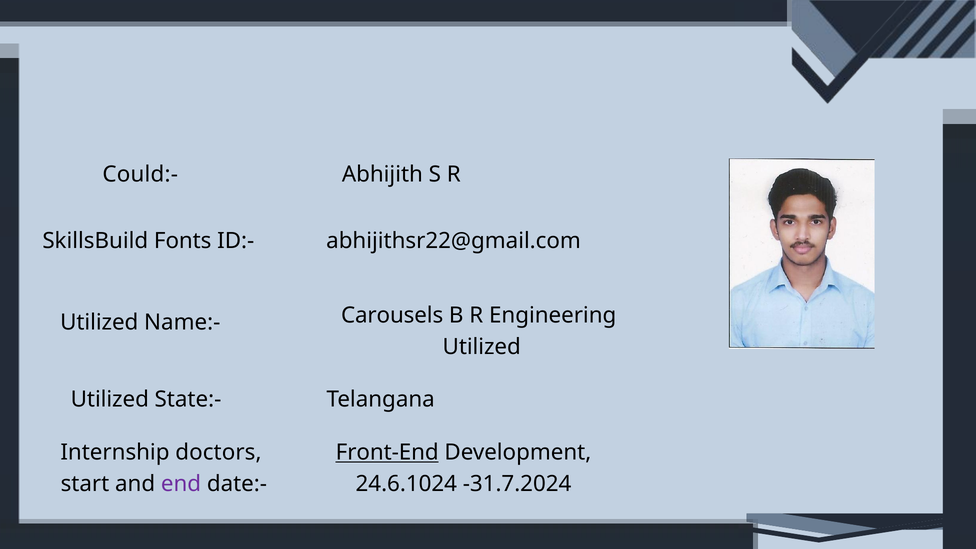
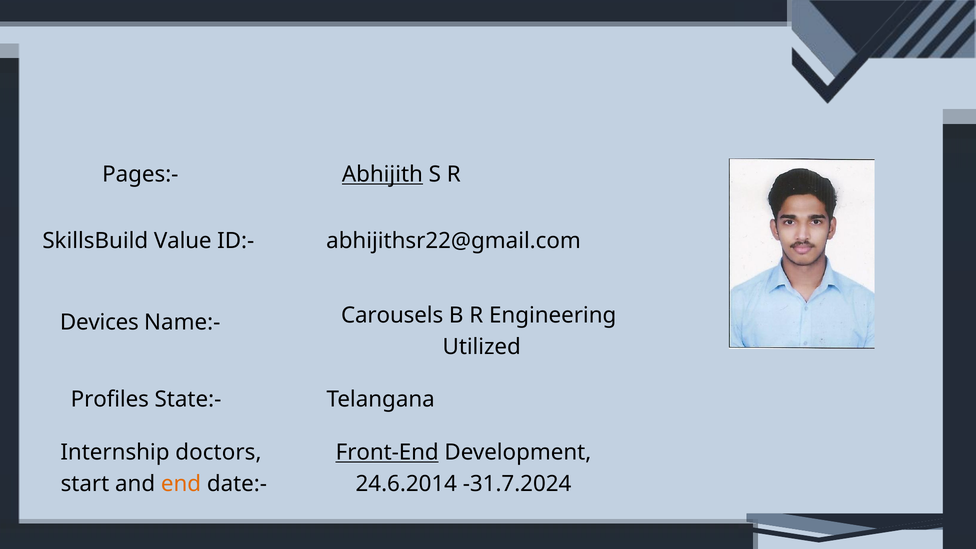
Could:-: Could:- -> Pages:- (140, 174)
Abhijith underline: none -> present (382, 174)
Fonts: Fonts -> Value (183, 241)
Utilized: Utilized -> Devices (99, 322)
Utilized: Utilized -> Profiles (110, 399)
end colour: purple -> orange (181, 484)
24.6.1024: 24.6.1024 -> 24.6.2014 (406, 484)
